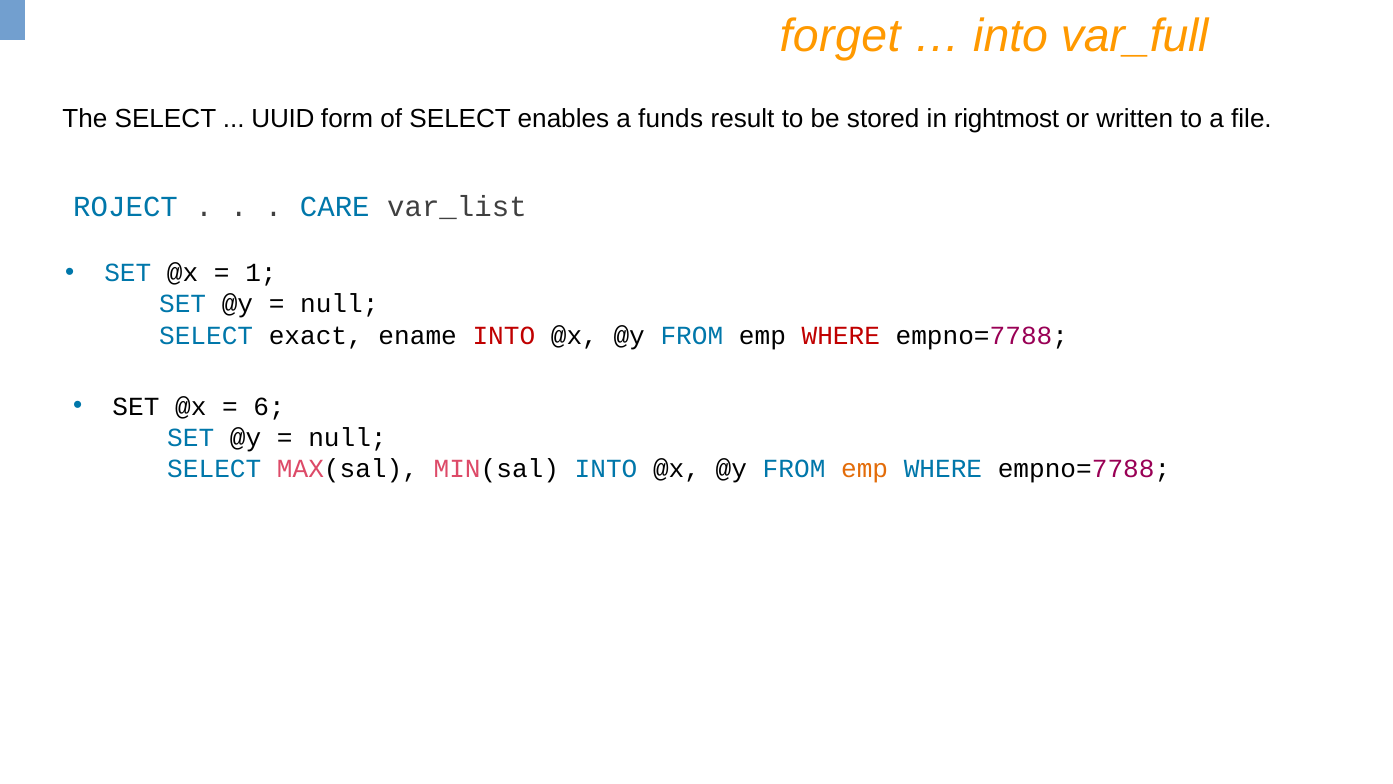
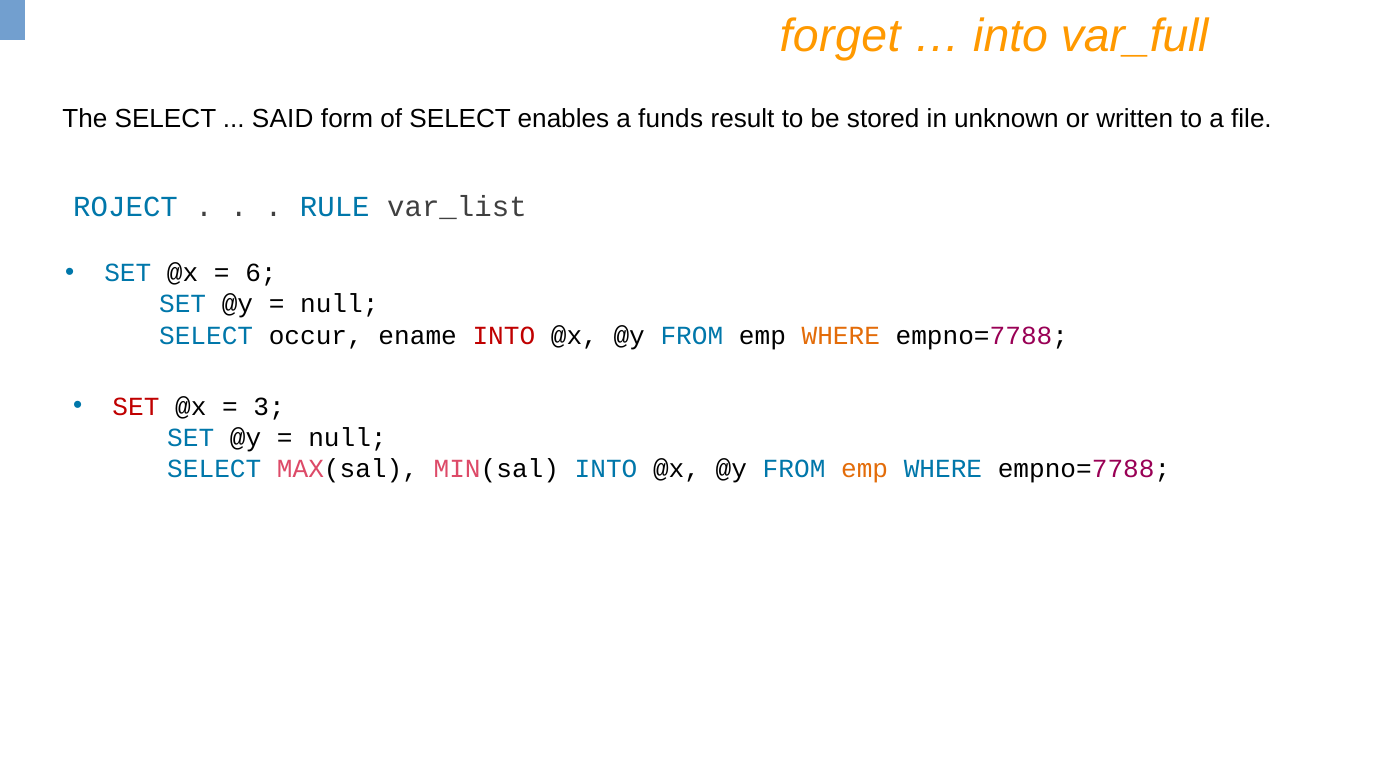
UUID: UUID -> SAID (283, 118)
rightmost: rightmost -> unknown (1006, 118)
CARE: CARE -> RULE (335, 207)
1: 1 -> 6 (261, 273)
exact: exact -> occur (316, 335)
WHERE colour: red -> orange (841, 335)
SET colour: black -> red (136, 406)
6: 6 -> 3 (269, 406)
